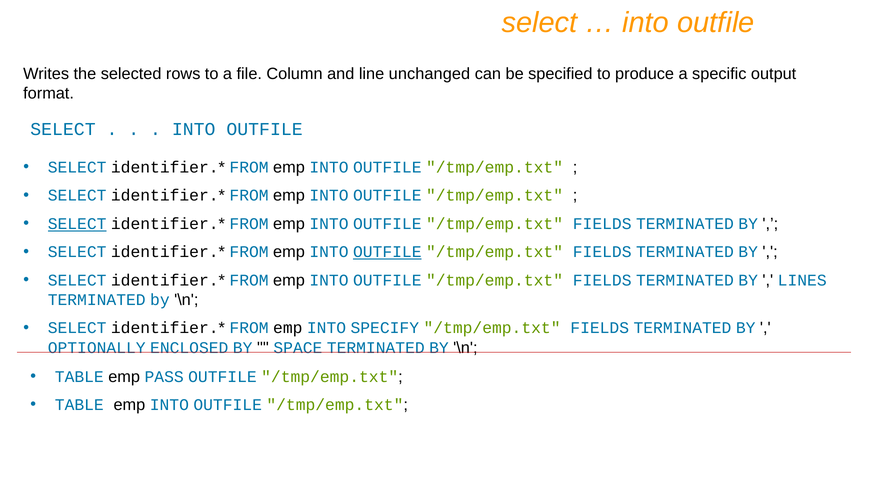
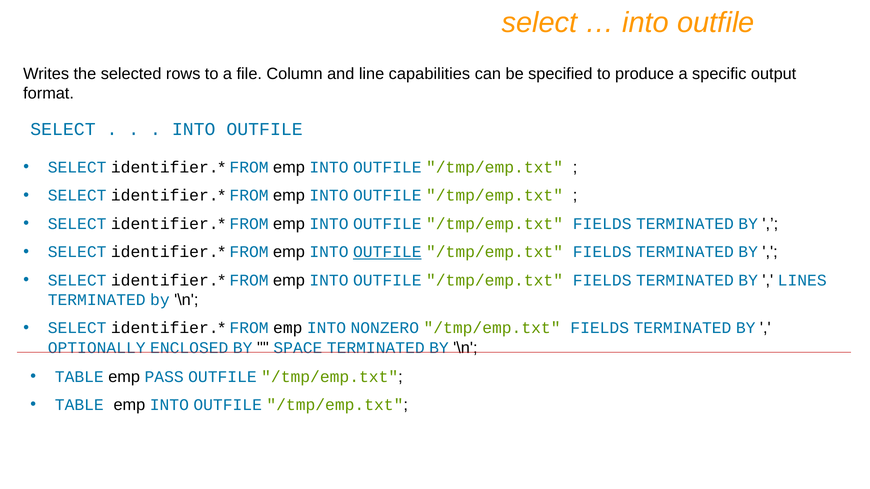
unchanged: unchanged -> capabilities (429, 74)
SELECT underline: present -> none (77, 224)
SPECIFY: SPECIFY -> NONZERO (385, 328)
